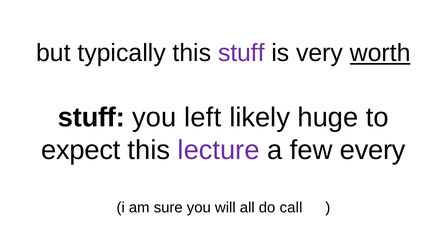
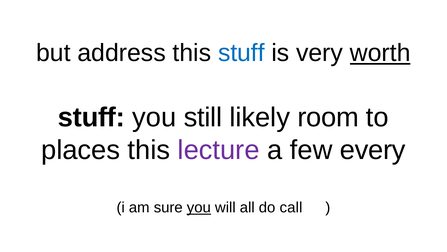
typically: typically -> address (122, 53)
stuff colour: purple -> blue (241, 53)
left: left -> still (203, 117)
huge: huge -> room (328, 117)
expect: expect -> places (81, 150)
you underline: none -> present (199, 207)
